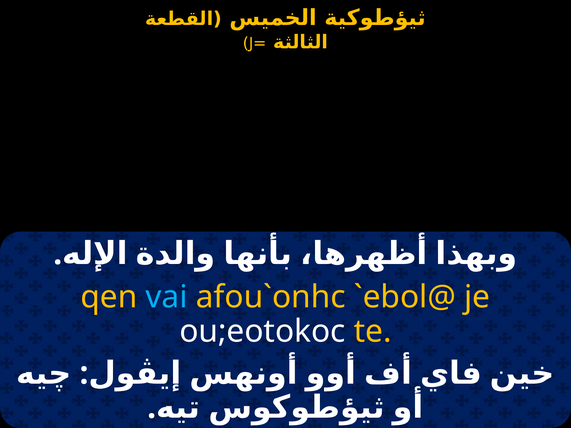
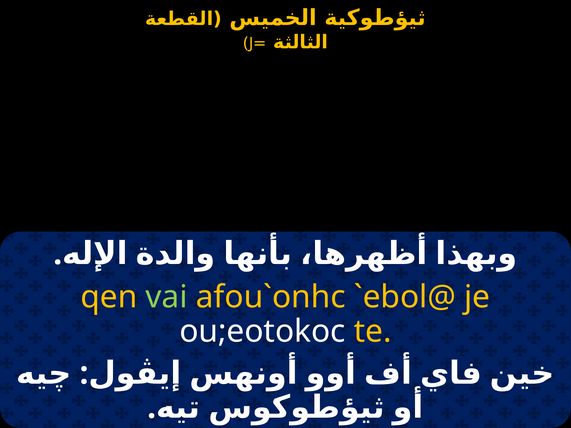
vai colour: light blue -> light green (167, 297)
